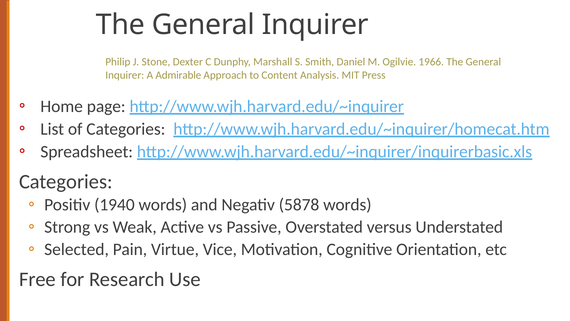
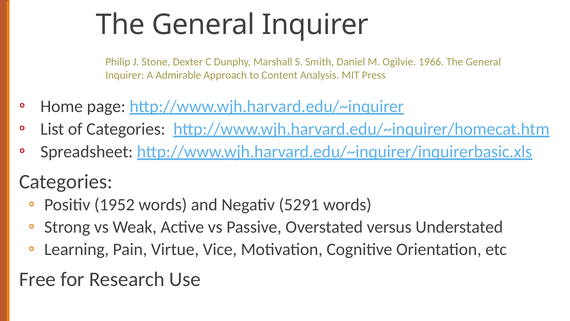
1940: 1940 -> 1952 (114, 204)
5878: 5878 -> 5291 (299, 204)
Selected: Selected -> Learning (77, 249)
